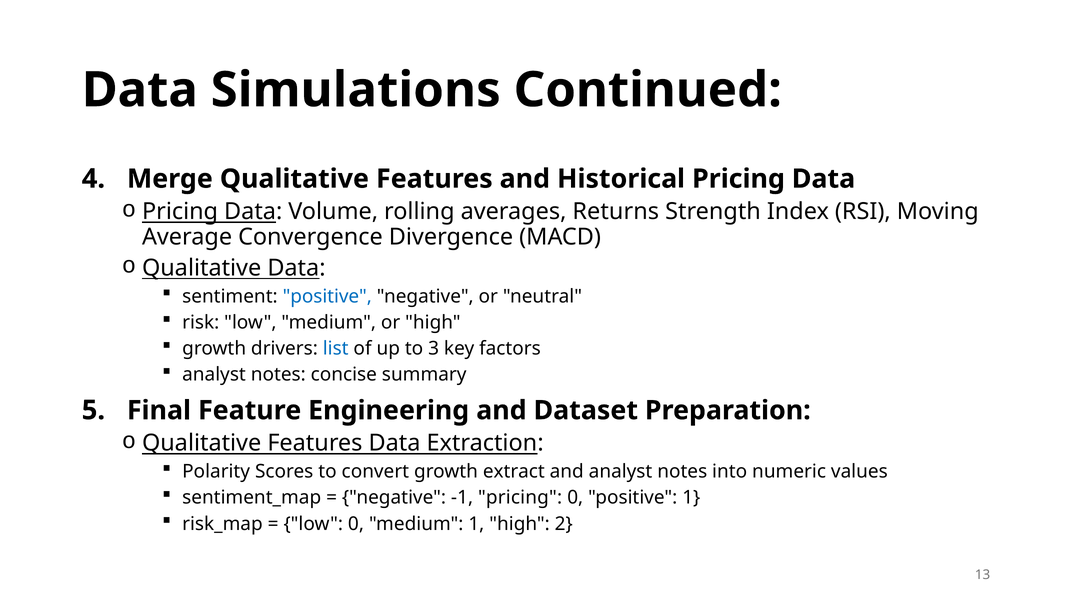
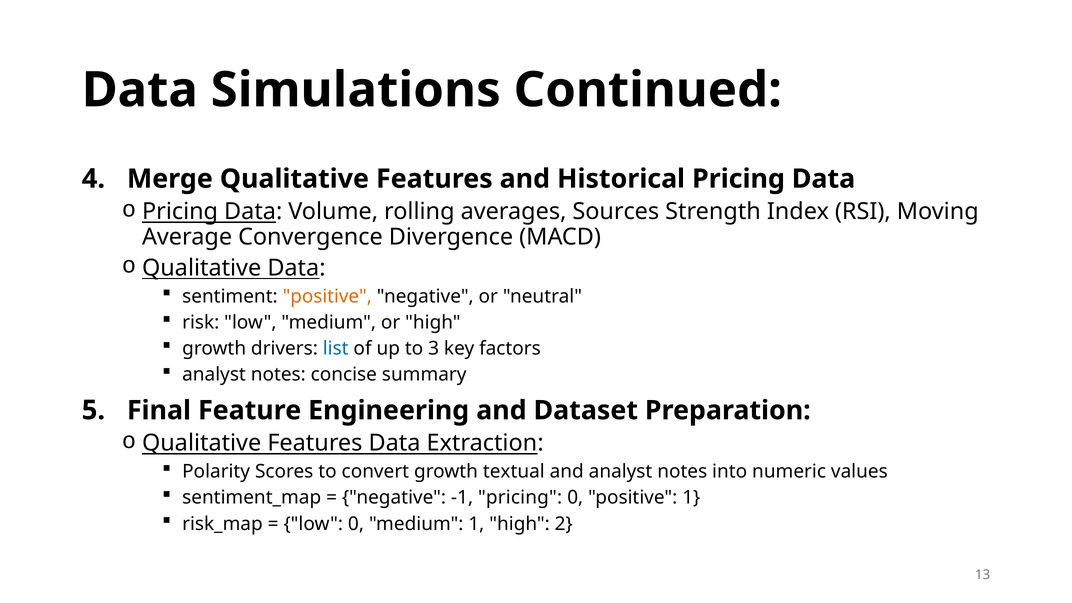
Returns: Returns -> Sources (616, 212)
positive colour: blue -> orange (327, 296)
extract: extract -> textual (514, 472)
